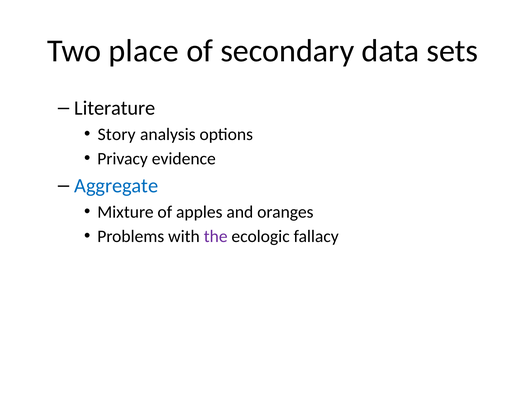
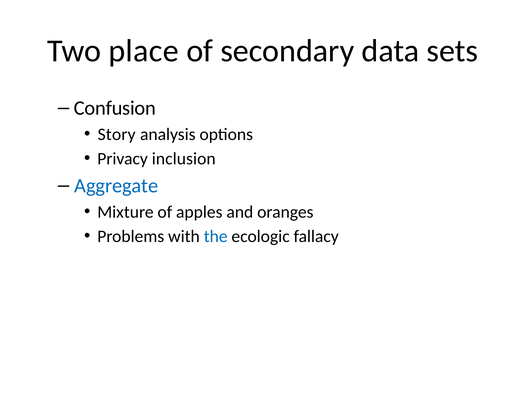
Literature: Literature -> Confusion (115, 108)
evidence: evidence -> inclusion (184, 159)
the colour: purple -> blue (216, 237)
